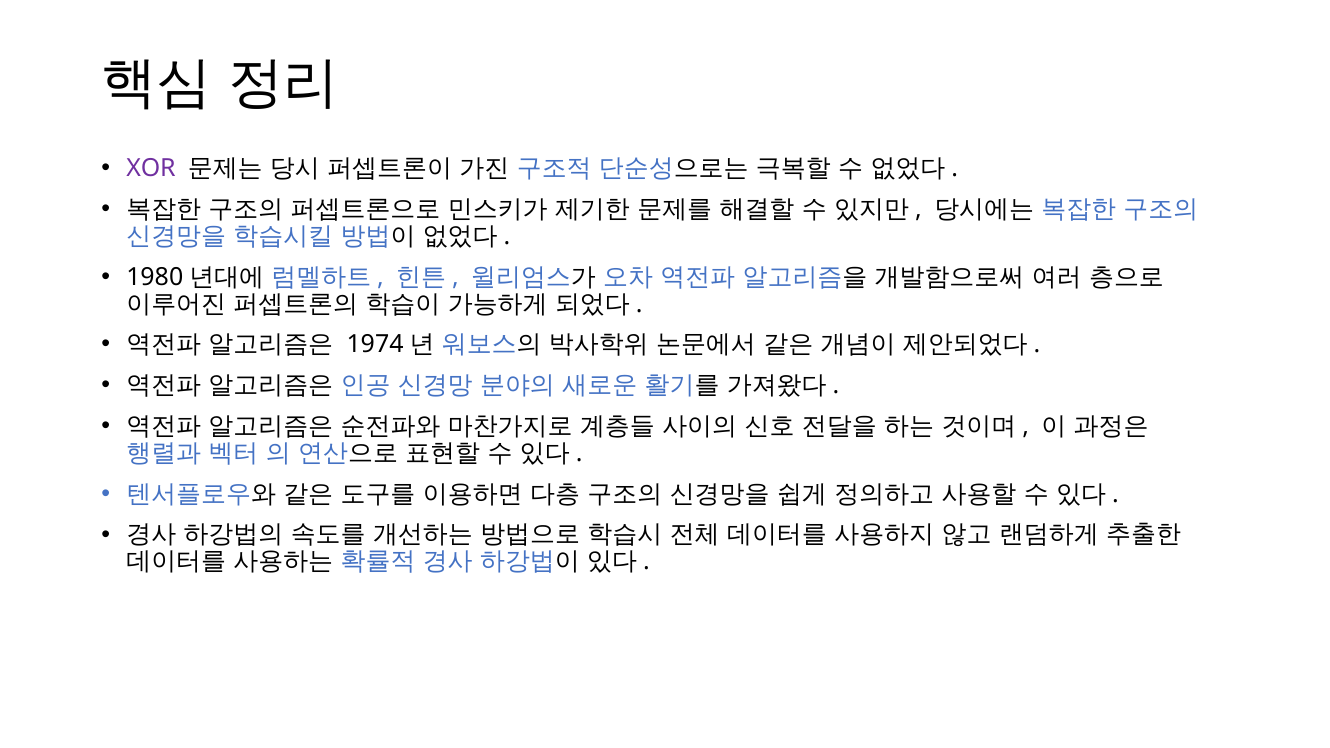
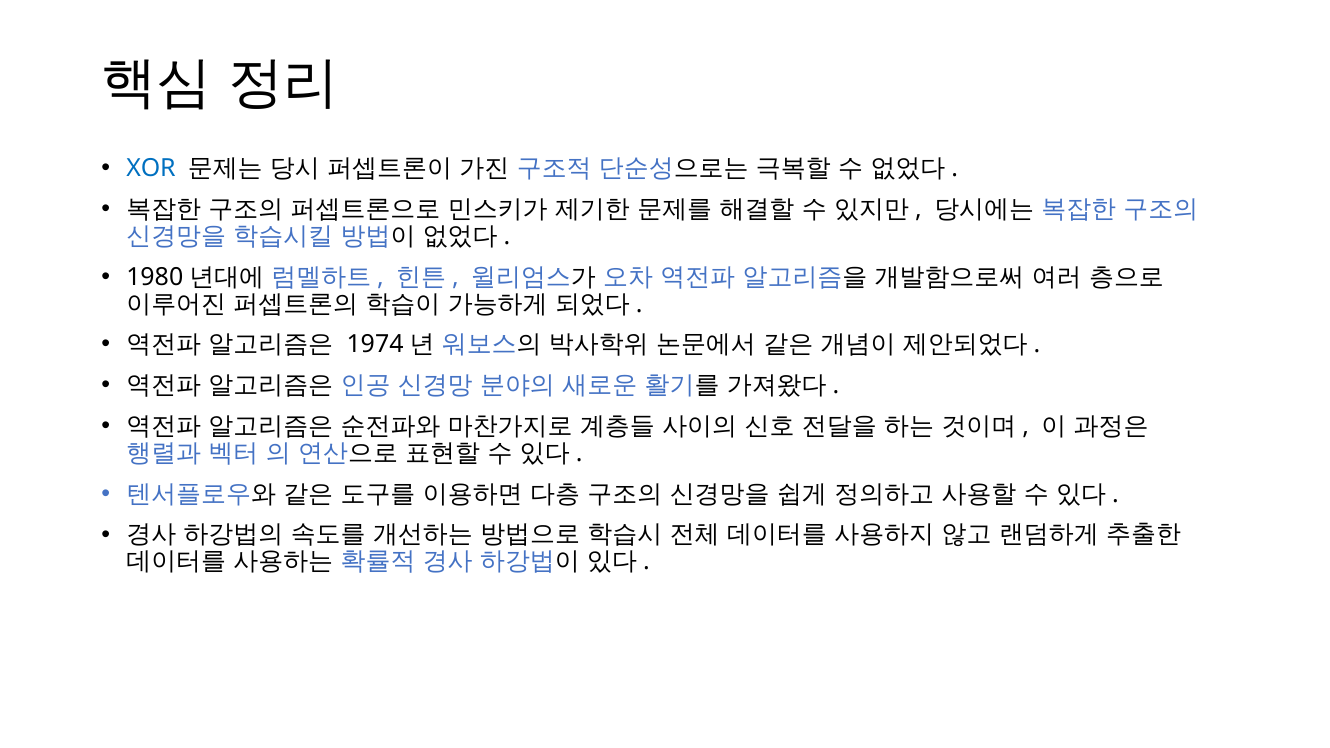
XOR colour: purple -> blue (151, 168)
